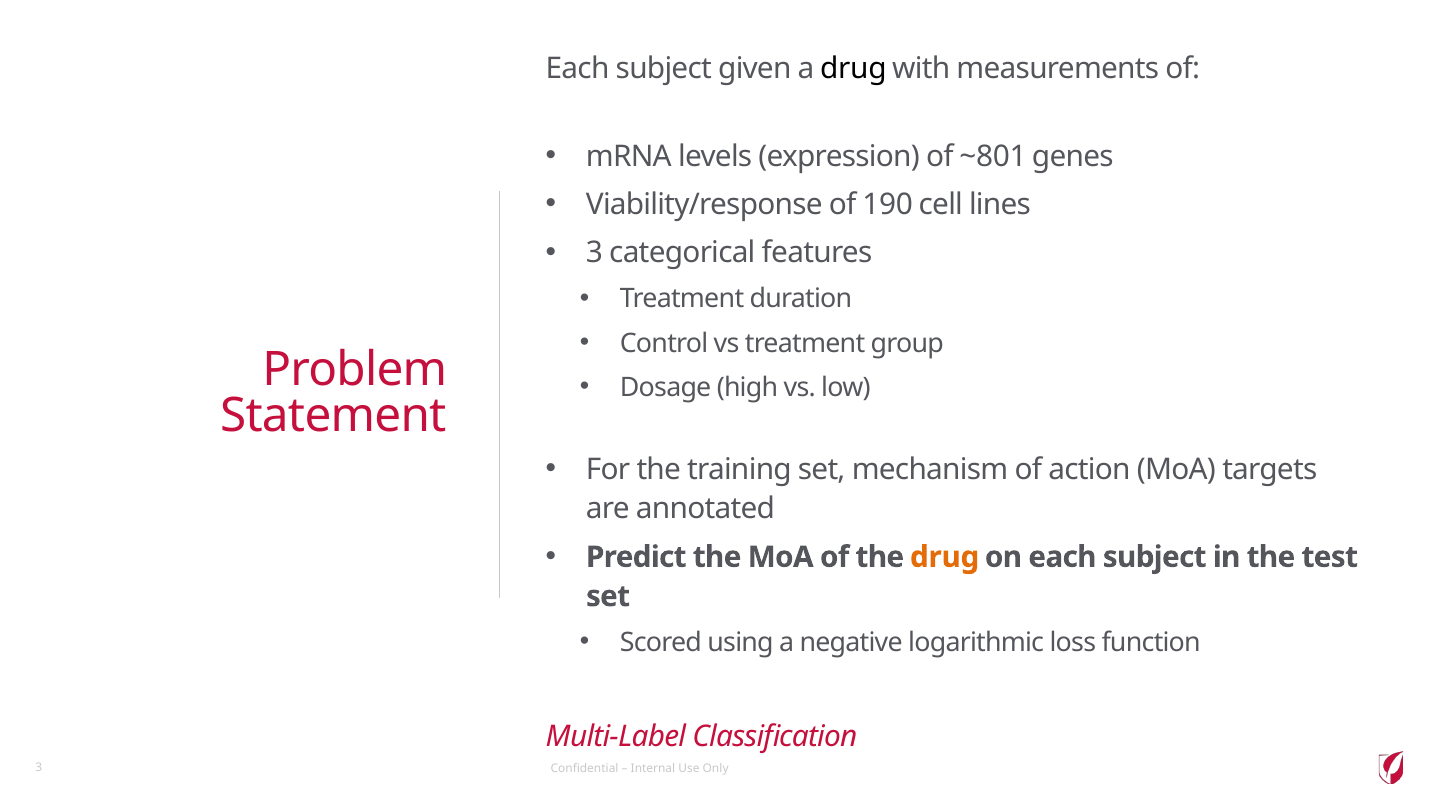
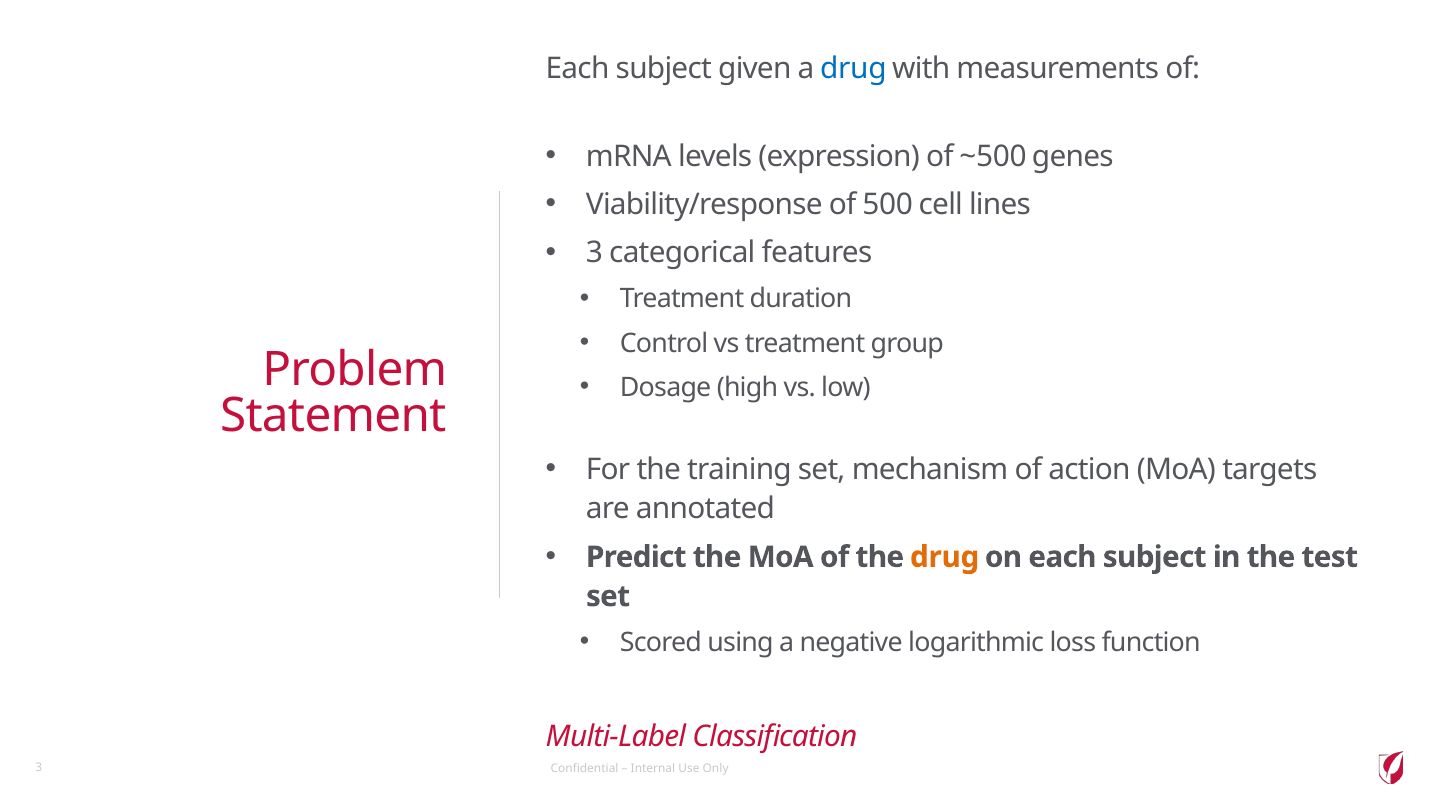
drug colour: black -> blue (853, 69)
~801: ~801 -> ~500 (993, 156)
190: 190 -> 500 (888, 205)
